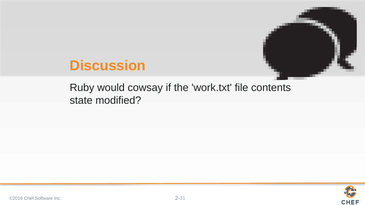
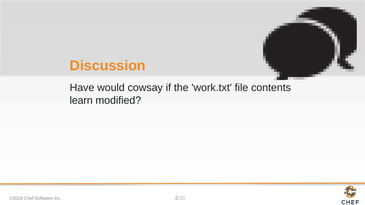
Ruby: Ruby -> Have (82, 88)
state: state -> learn (81, 100)
